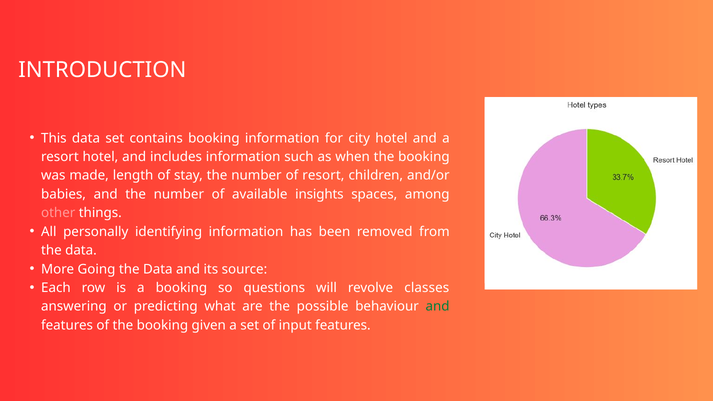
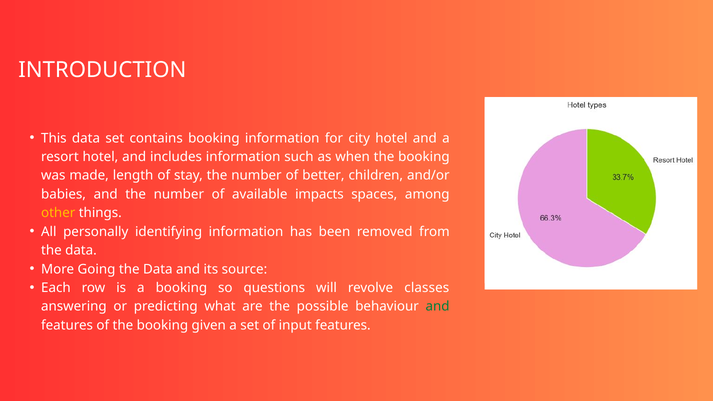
of resort: resort -> better (323, 176)
insights: insights -> impacts (319, 194)
other colour: pink -> yellow (58, 213)
